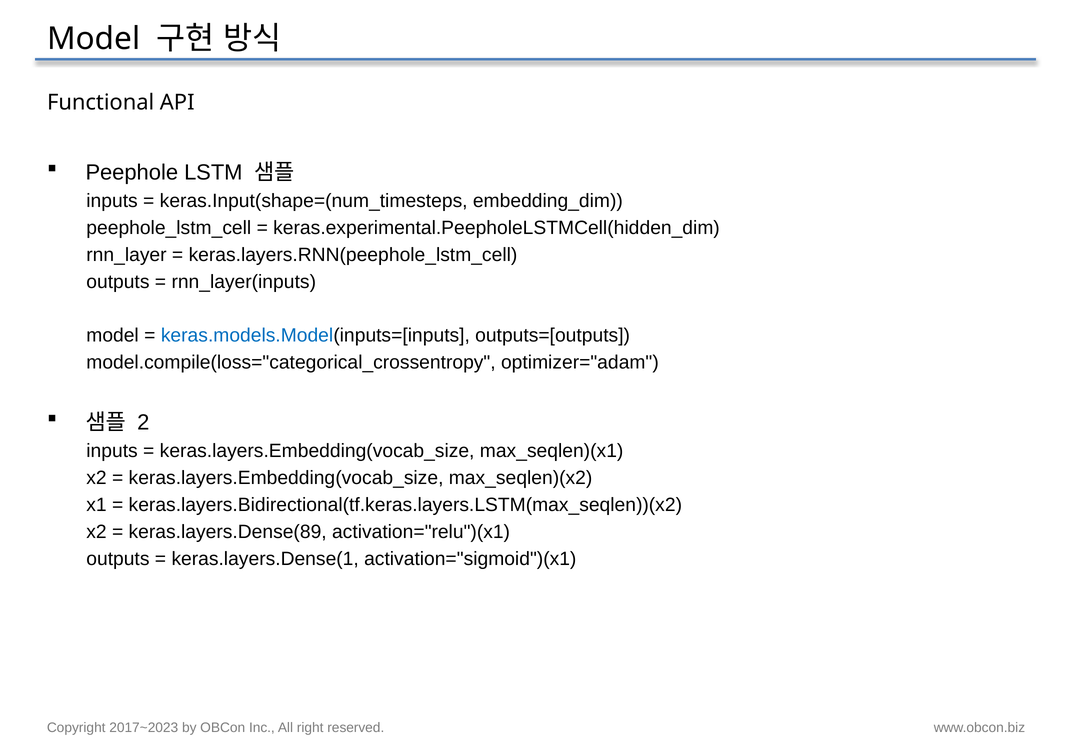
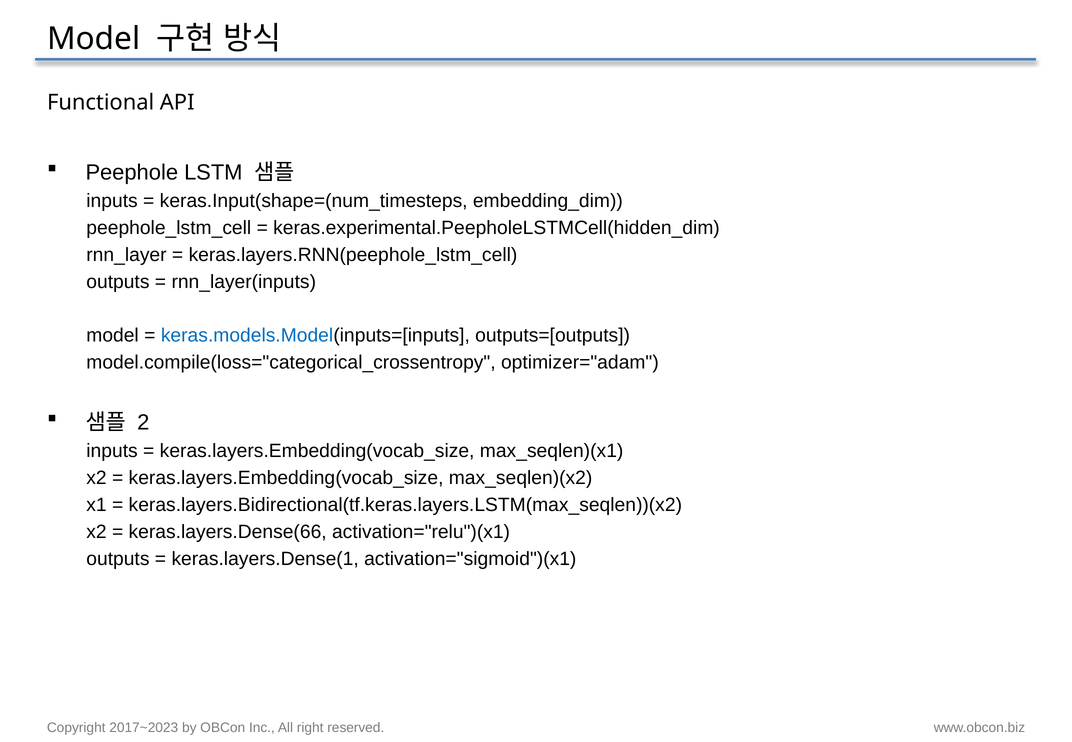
keras.layers.Dense(89: keras.layers.Dense(89 -> keras.layers.Dense(66 (228, 532)
